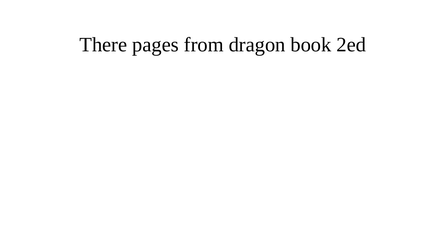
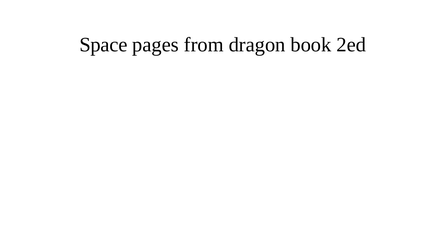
There: There -> Space (103, 45)
